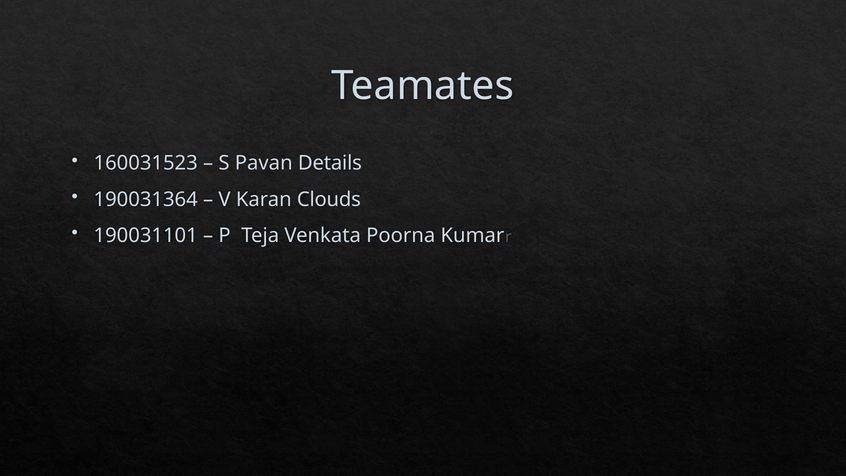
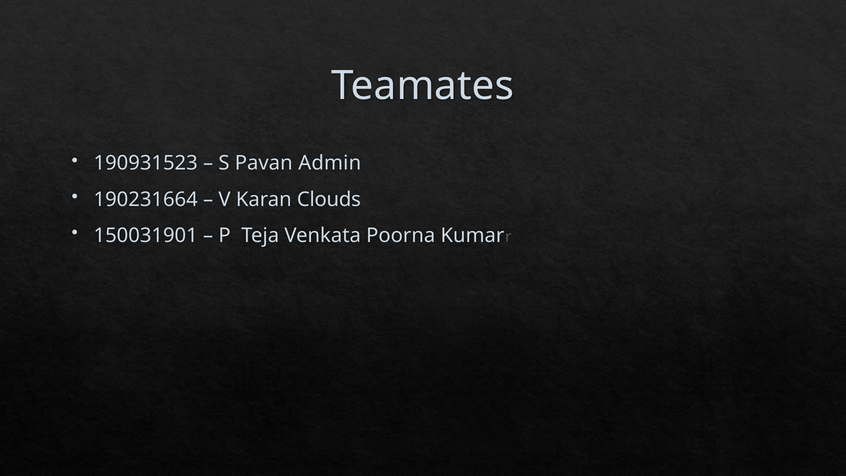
160031523: 160031523 -> 190931523 (146, 163)
Details: Details -> Admin (330, 163)
190031364: 190031364 -> 190231664 (146, 199)
190031101: 190031101 -> 150031901 (146, 235)
